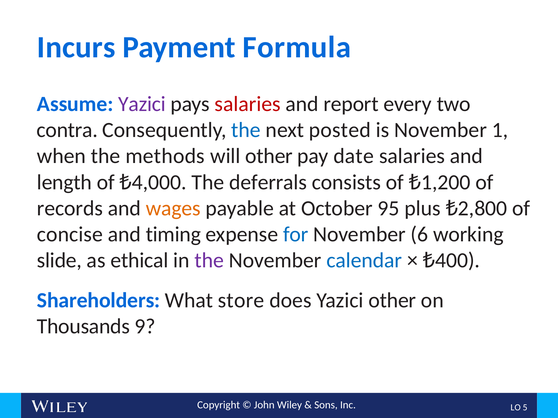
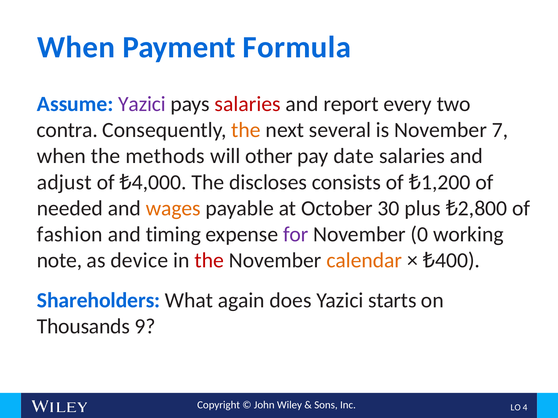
Incurs: Incurs -> When (76, 47)
the colour: blue -> orange (246, 130)
posted: posted -> several (340, 130)
1: 1 -> 7 (500, 130)
length: length -> adjust (64, 182)
deferrals: deferrals -> discloses (268, 182)
records: records -> needed (70, 208)
95: 95 -> 30 (389, 208)
concise: concise -> fashion (70, 235)
for colour: blue -> purple (296, 235)
6: 6 -> 0 (419, 235)
slide: slide -> note (59, 261)
ethical: ethical -> device (139, 261)
the colour: purple -> red (209, 261)
calendar colour: blue -> orange (364, 261)
store: store -> again (241, 301)
Yazici other: other -> starts (392, 301)
5: 5 -> 4 (525, 408)
